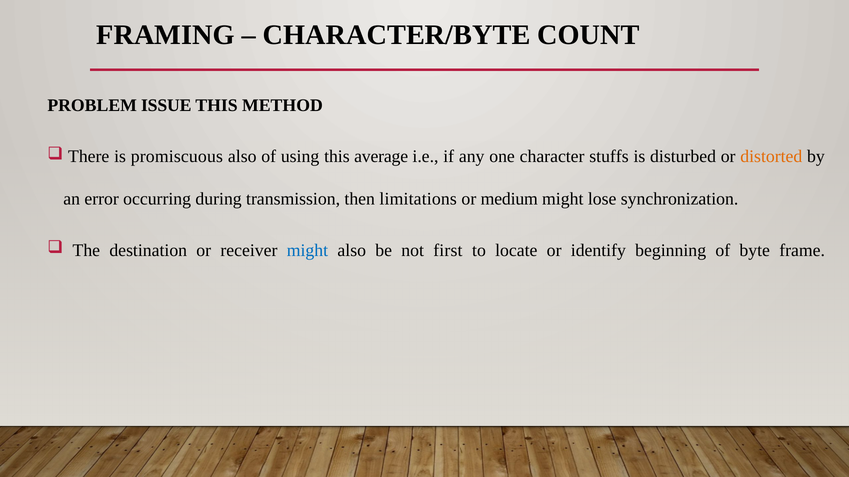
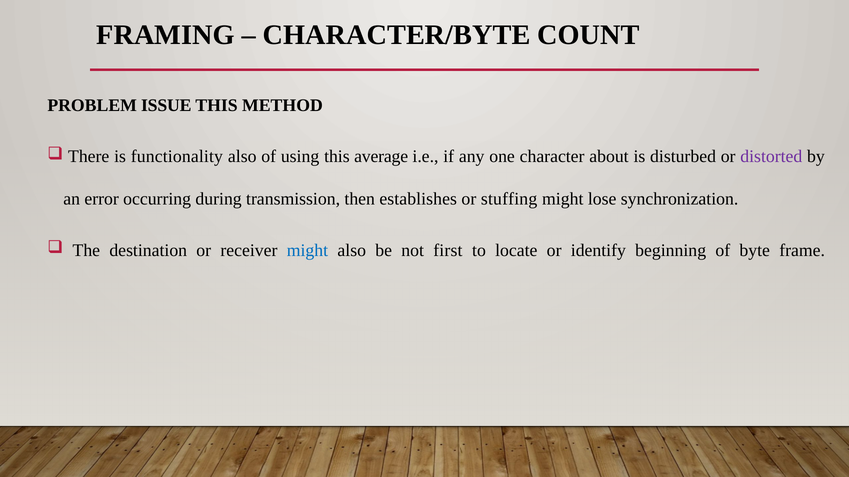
promiscuous: promiscuous -> functionality (177, 157)
stuffs: stuffs -> about (609, 157)
distorted colour: orange -> purple (771, 157)
limitations: limitations -> establishes (418, 199)
medium: medium -> stuffing (509, 199)
